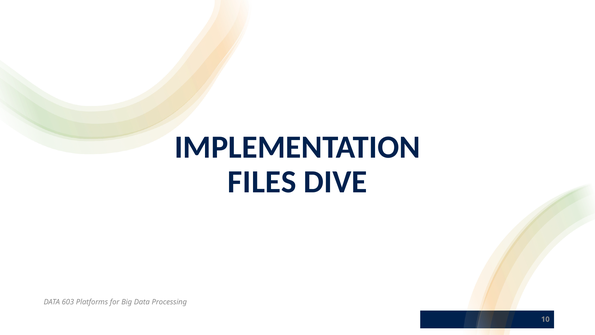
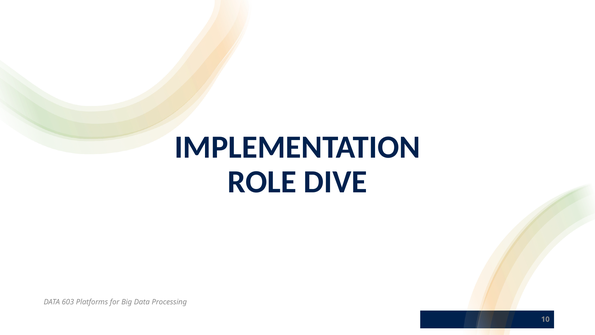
FILES: FILES -> ROLE (262, 182)
